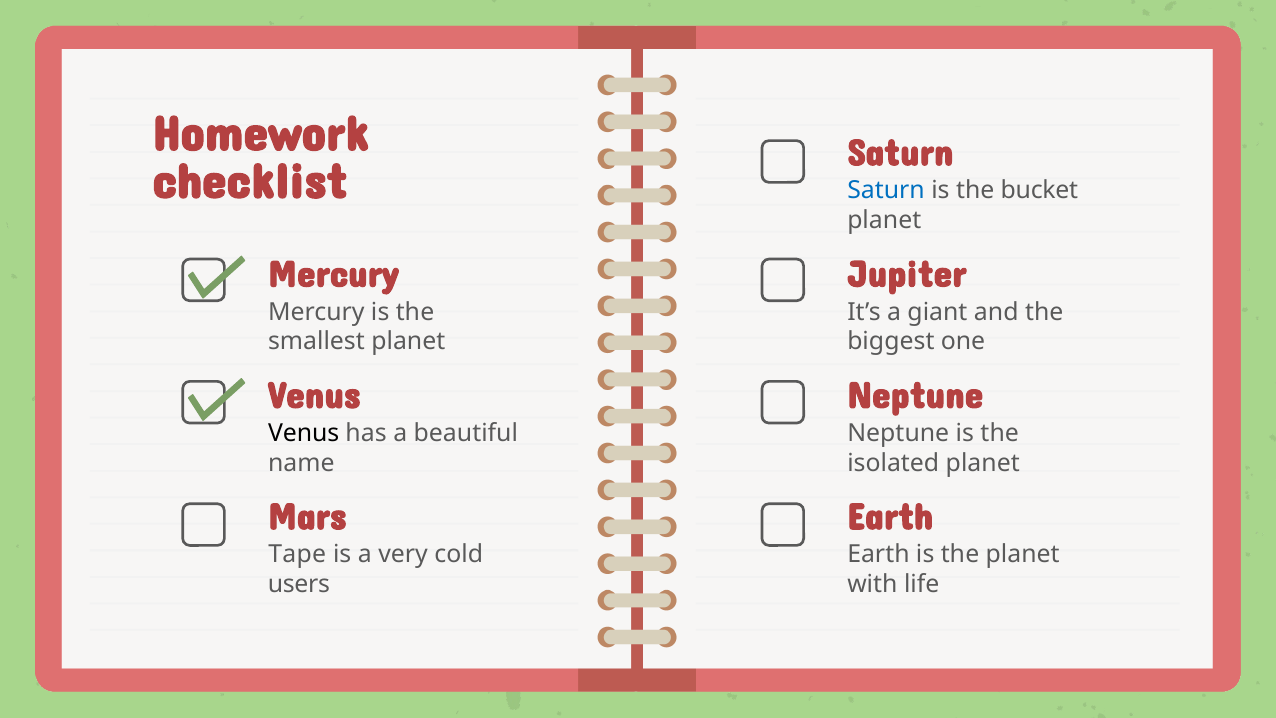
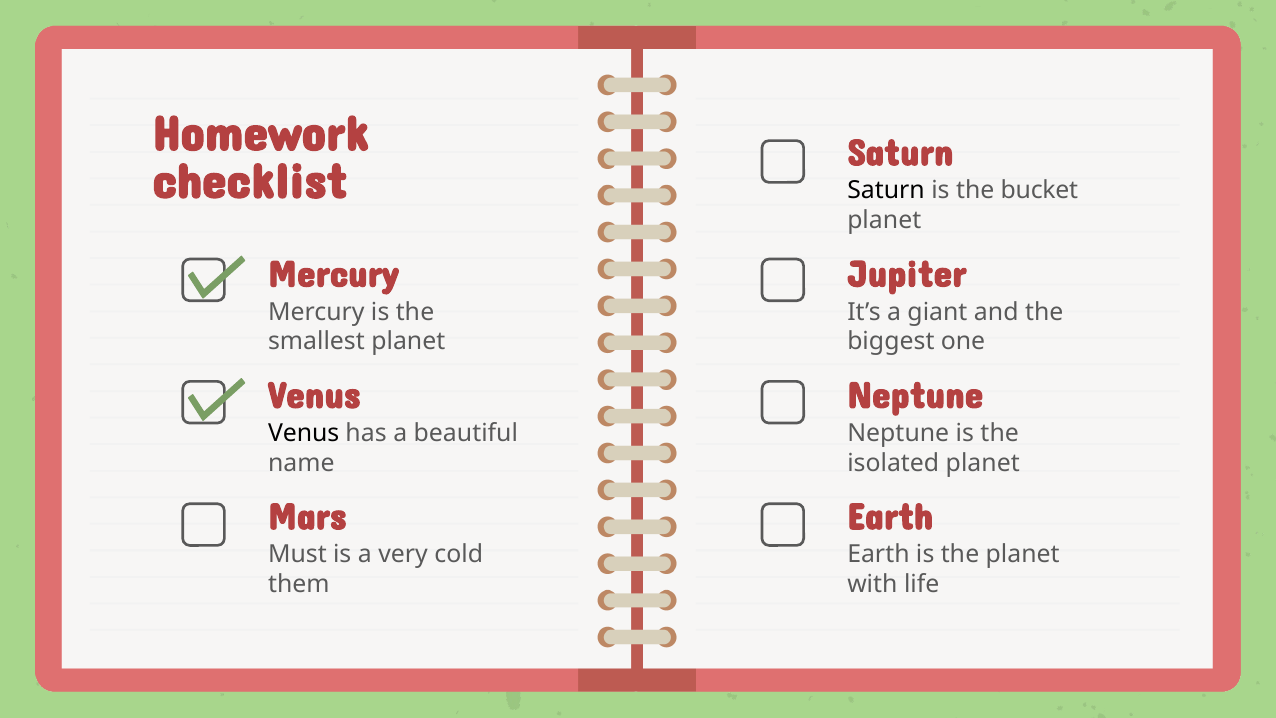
Saturn colour: blue -> black (886, 190)
Tape: Tape -> Must (297, 554)
users: users -> them (299, 584)
